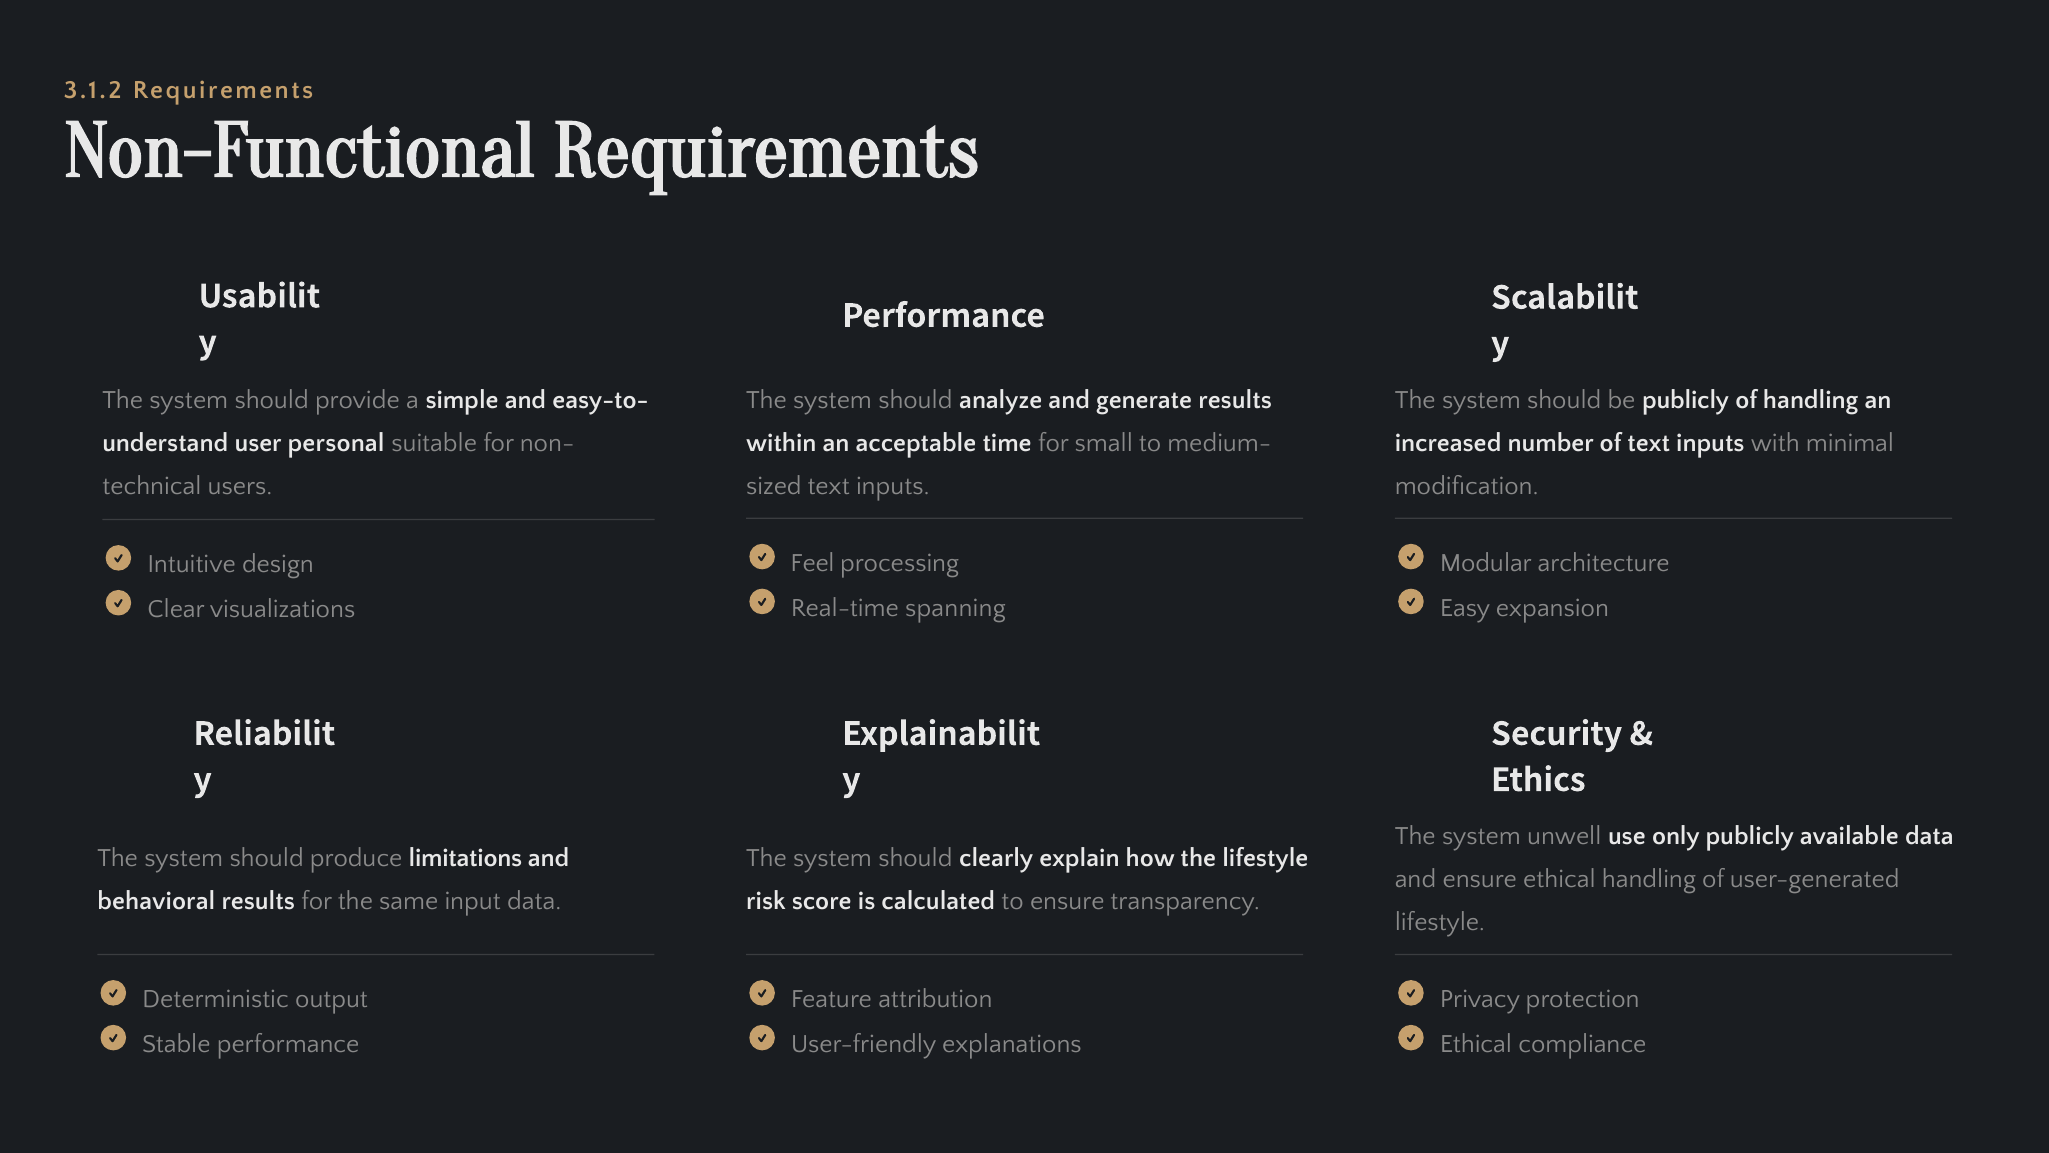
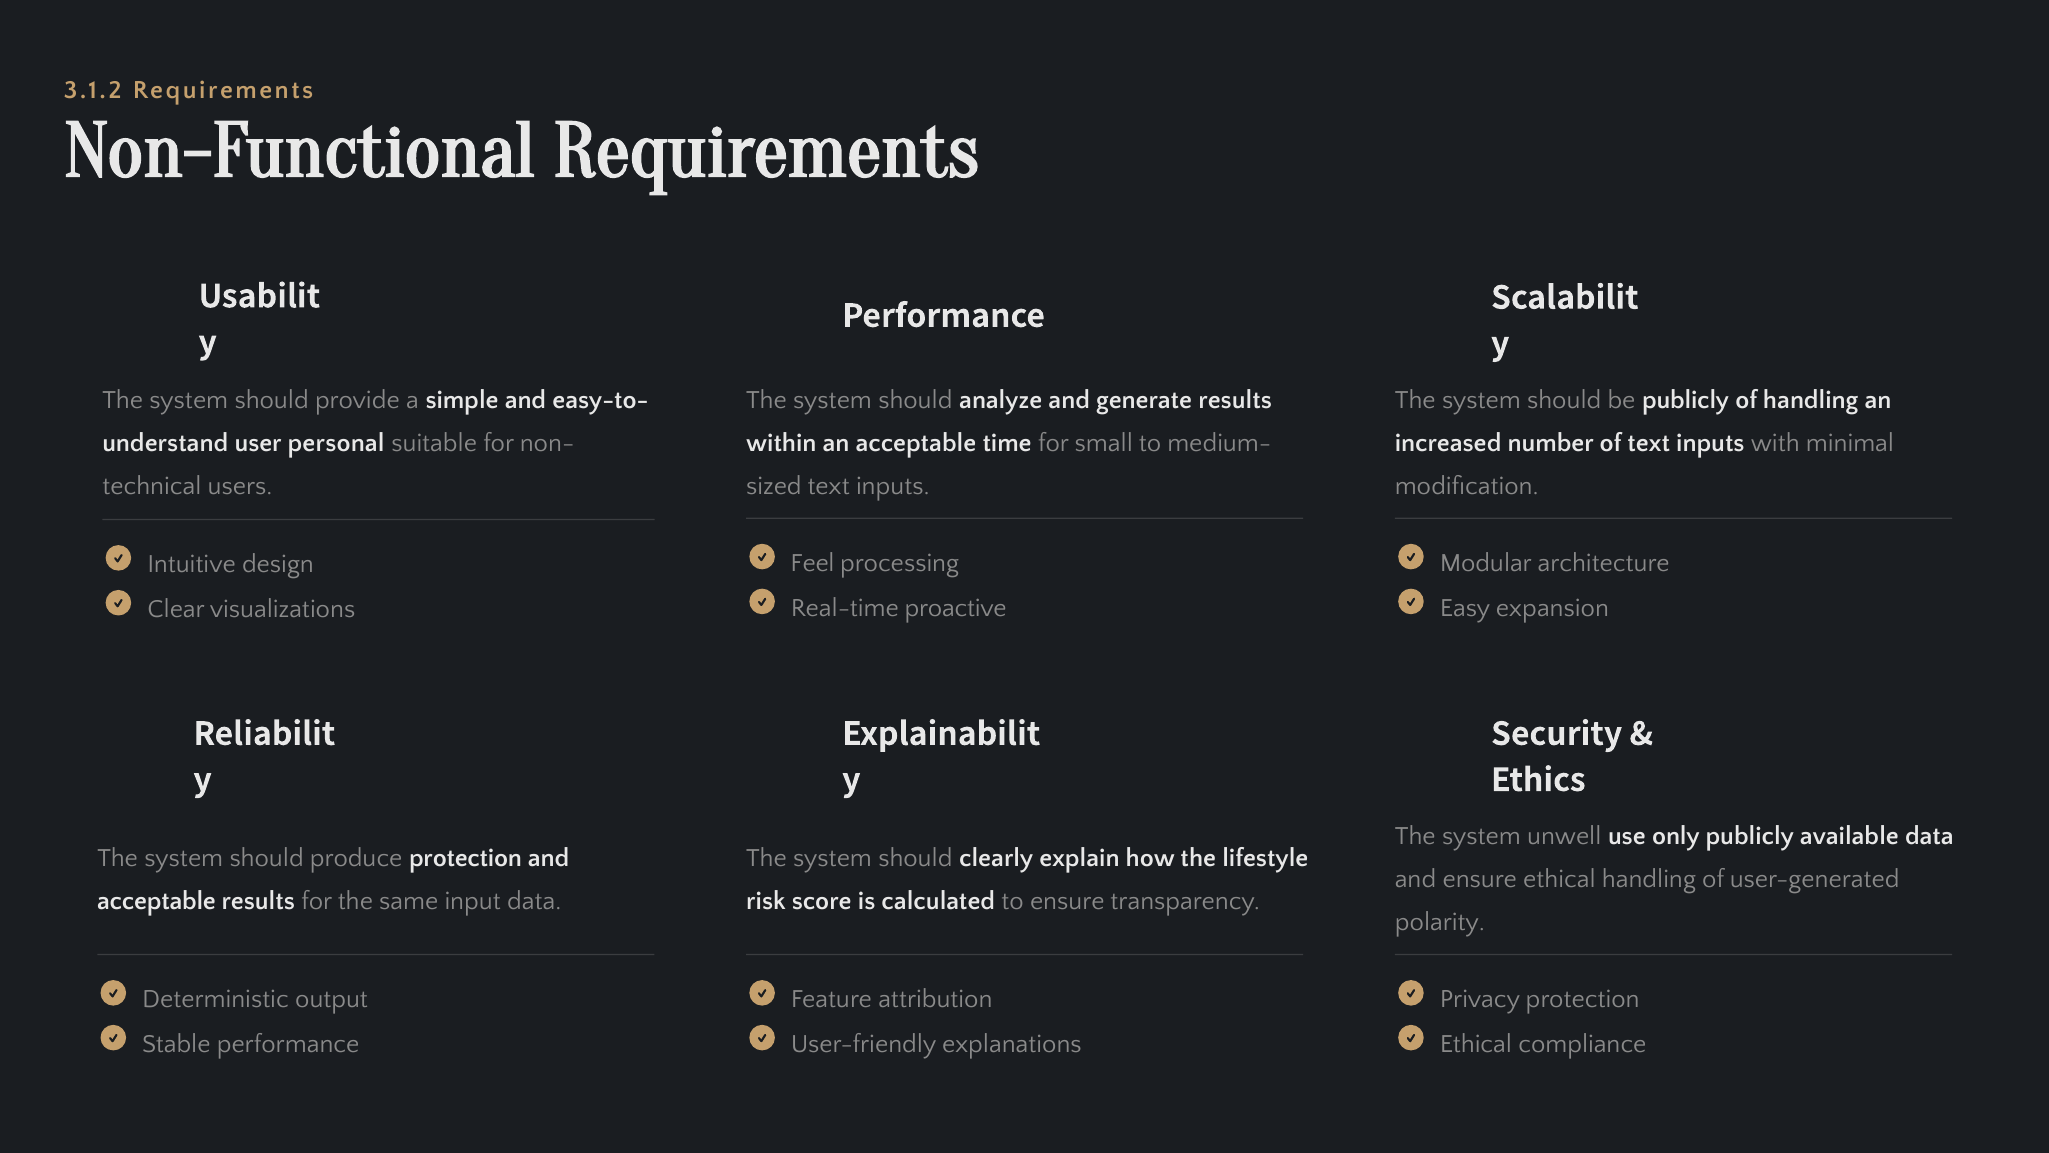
spanning: spanning -> proactive (956, 608)
produce limitations: limitations -> protection (465, 858)
behavioral: behavioral -> acceptable (156, 901)
lifestyle: lifestyle -> polarity (1440, 922)
